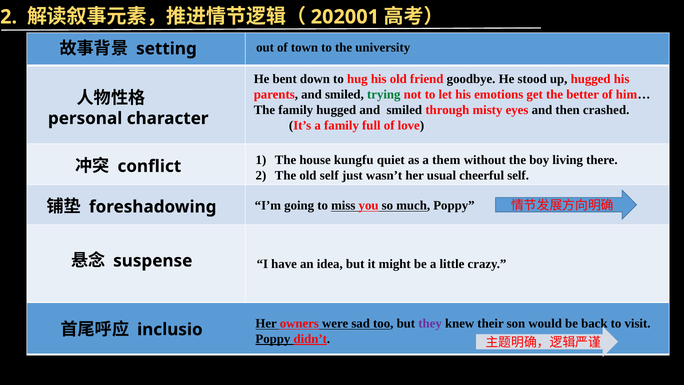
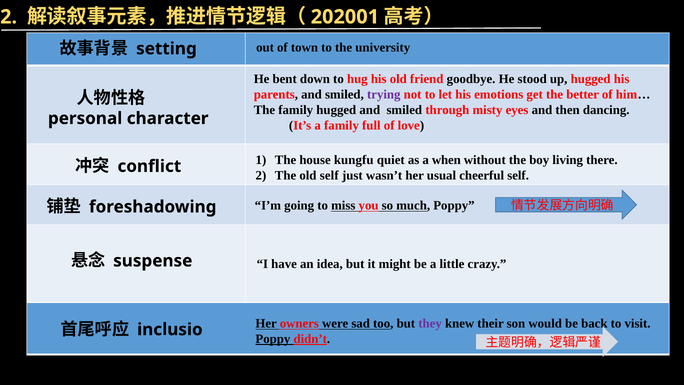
trying colour: green -> purple (384, 95)
crashed: crashed -> dancing (606, 110)
them: them -> when (446, 160)
